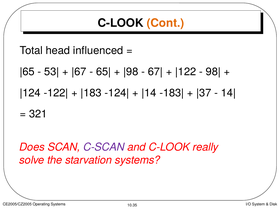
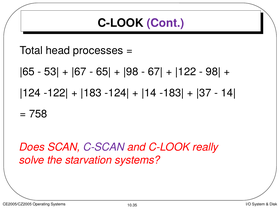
Cont colour: orange -> purple (165, 23)
influenced: influenced -> processes (98, 51)
321: 321 -> 758 (38, 114)
